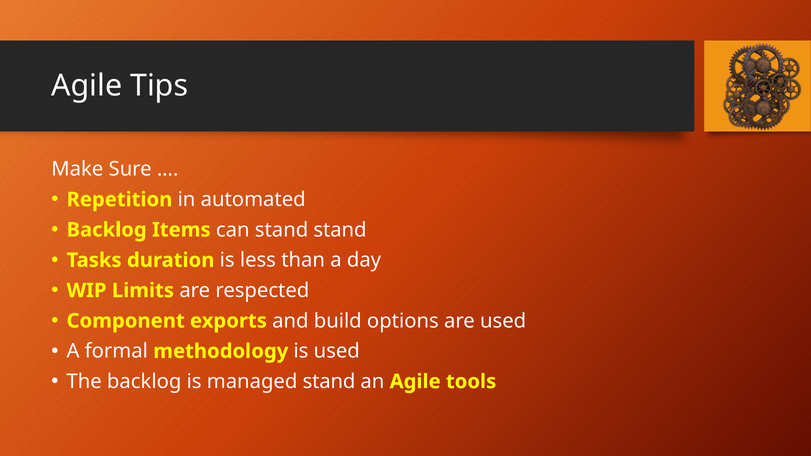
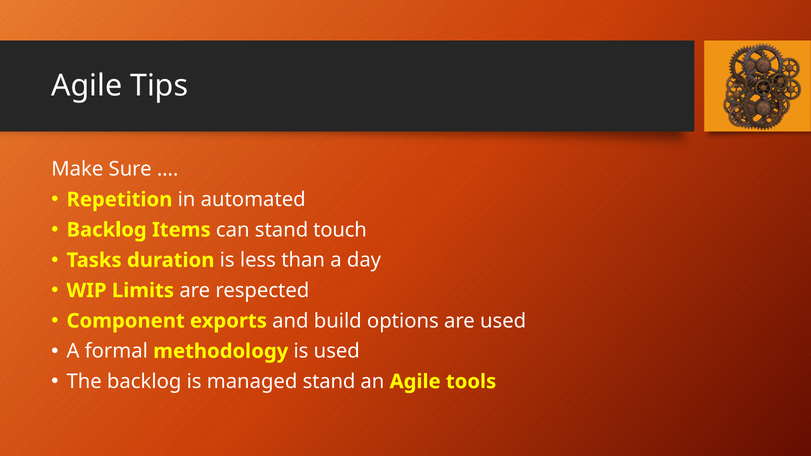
stand stand: stand -> touch (340, 230)
